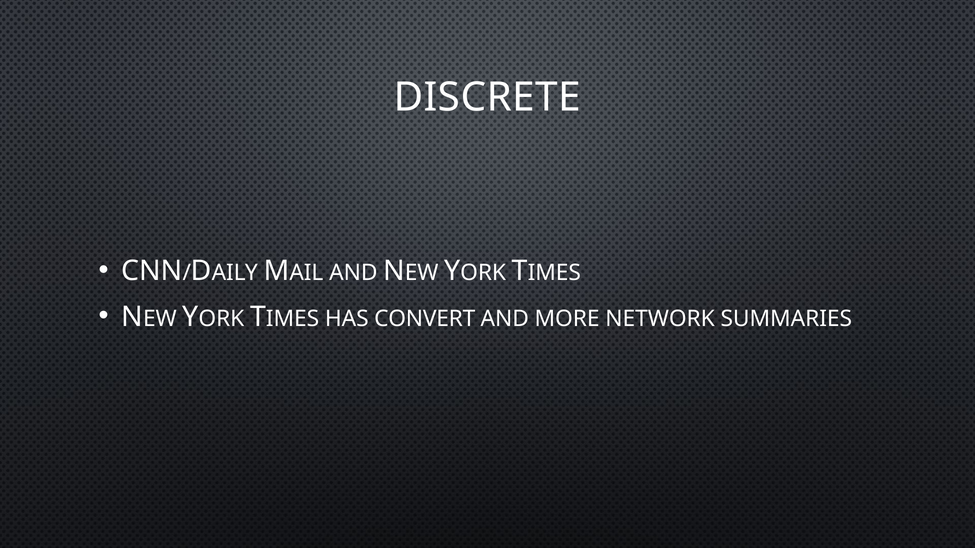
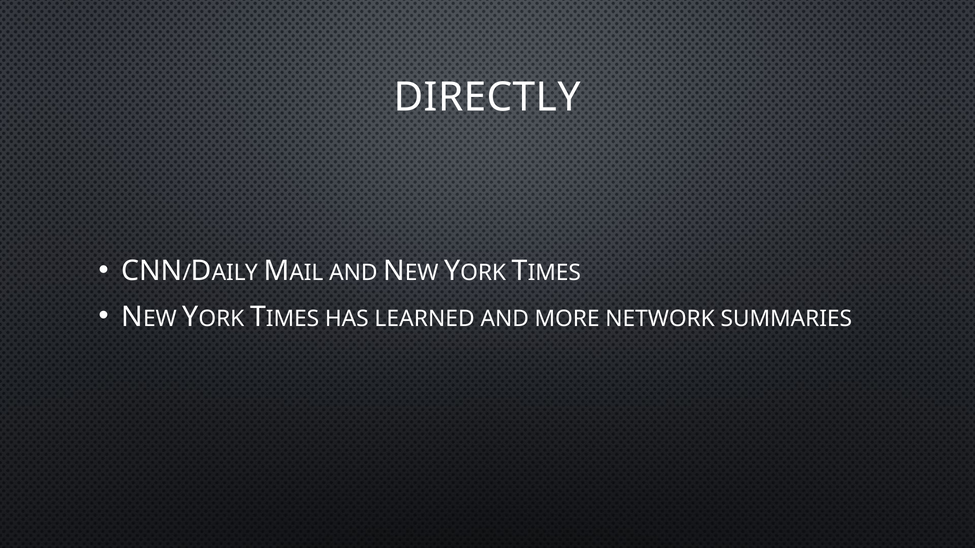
DISCRETE: DISCRETE -> DIRECTLY (487, 97)
CONVERT: CONVERT -> LEARNED (425, 319)
